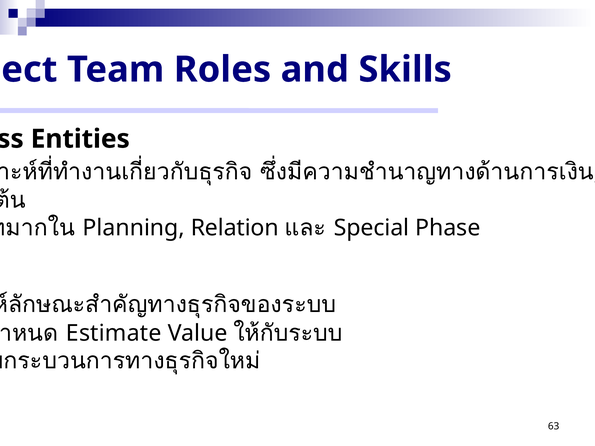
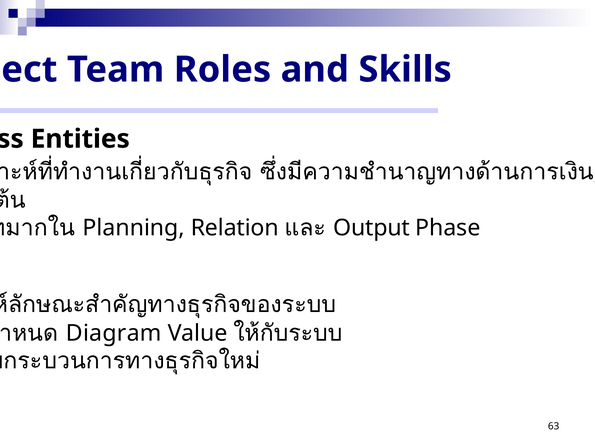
Special: Special -> Output (372, 228)
Estimate: Estimate -> Diagram (114, 333)
